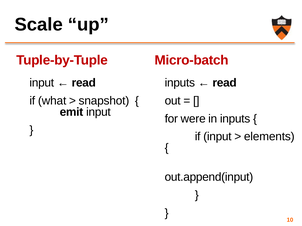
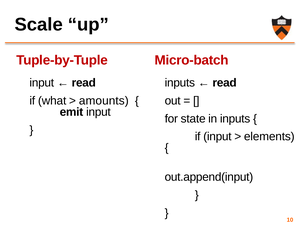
snapshot: snapshot -> amounts (104, 101)
were: were -> state (193, 119)
